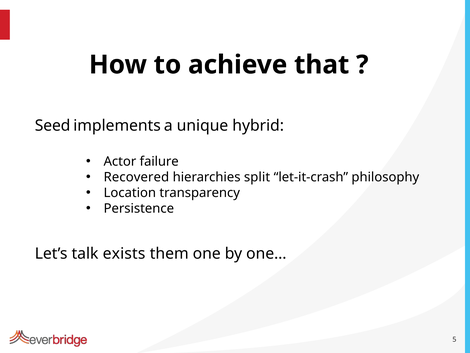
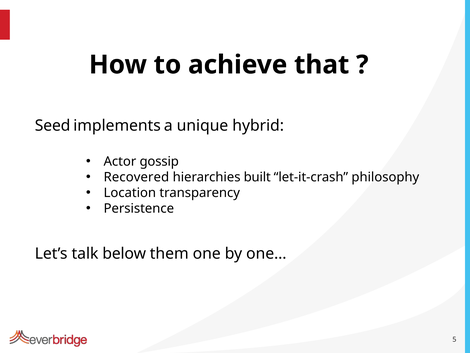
failure: failure -> gossip (159, 161)
split: split -> built (257, 177)
exists: exists -> below (124, 253)
